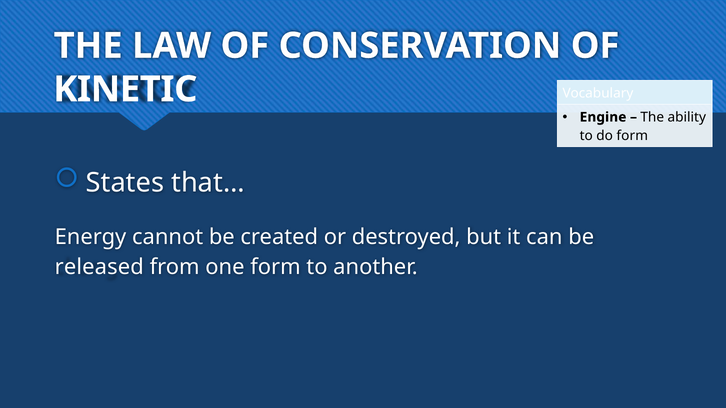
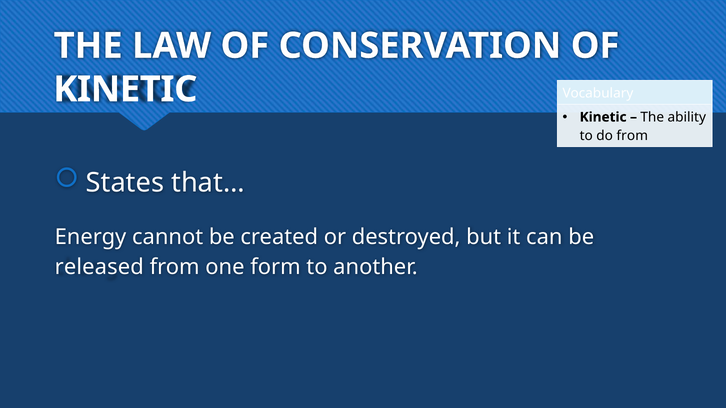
Engine: Engine -> Kinetic (603, 117)
do form: form -> from (632, 136)
